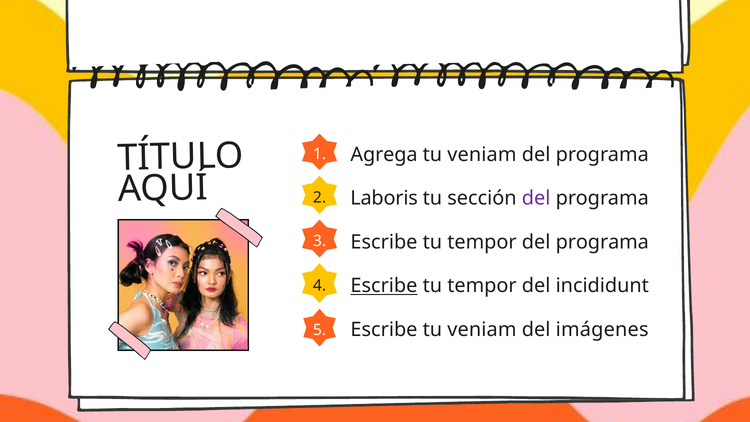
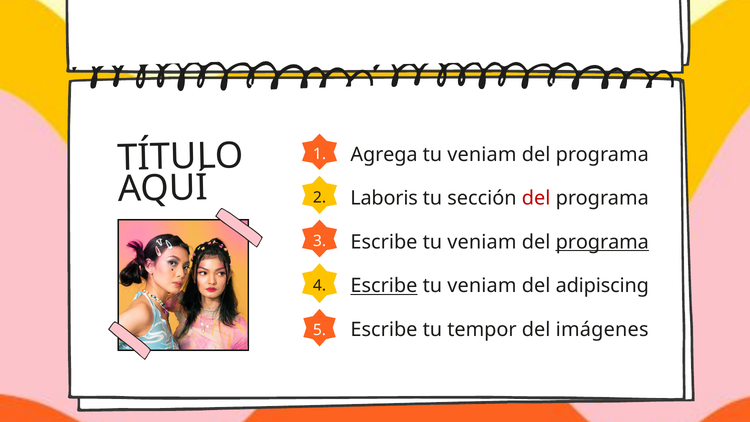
del colour: purple -> red (536, 198)
tempor: tempor -> veniam (482, 242)
programa underline: none -> present (602, 242)
tempor: tempor -> veniam (482, 286)
incididunt: incididunt -> adipiscing (602, 286)
Escribe tu veniam: veniam -> tempor (482, 330)
